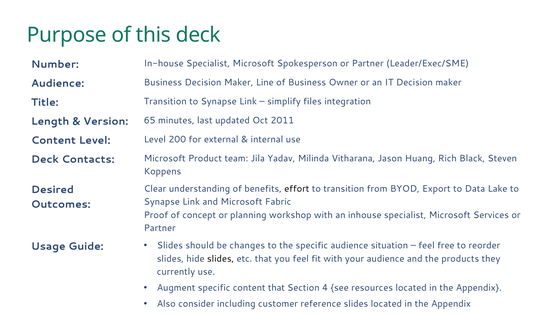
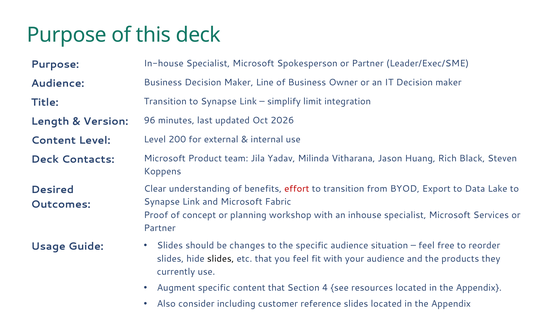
Number: Number -> Purpose (55, 64)
files: files -> limit (313, 101)
65: 65 -> 96 (150, 120)
2011: 2011 -> 2026 (282, 120)
effort colour: black -> red (297, 189)
